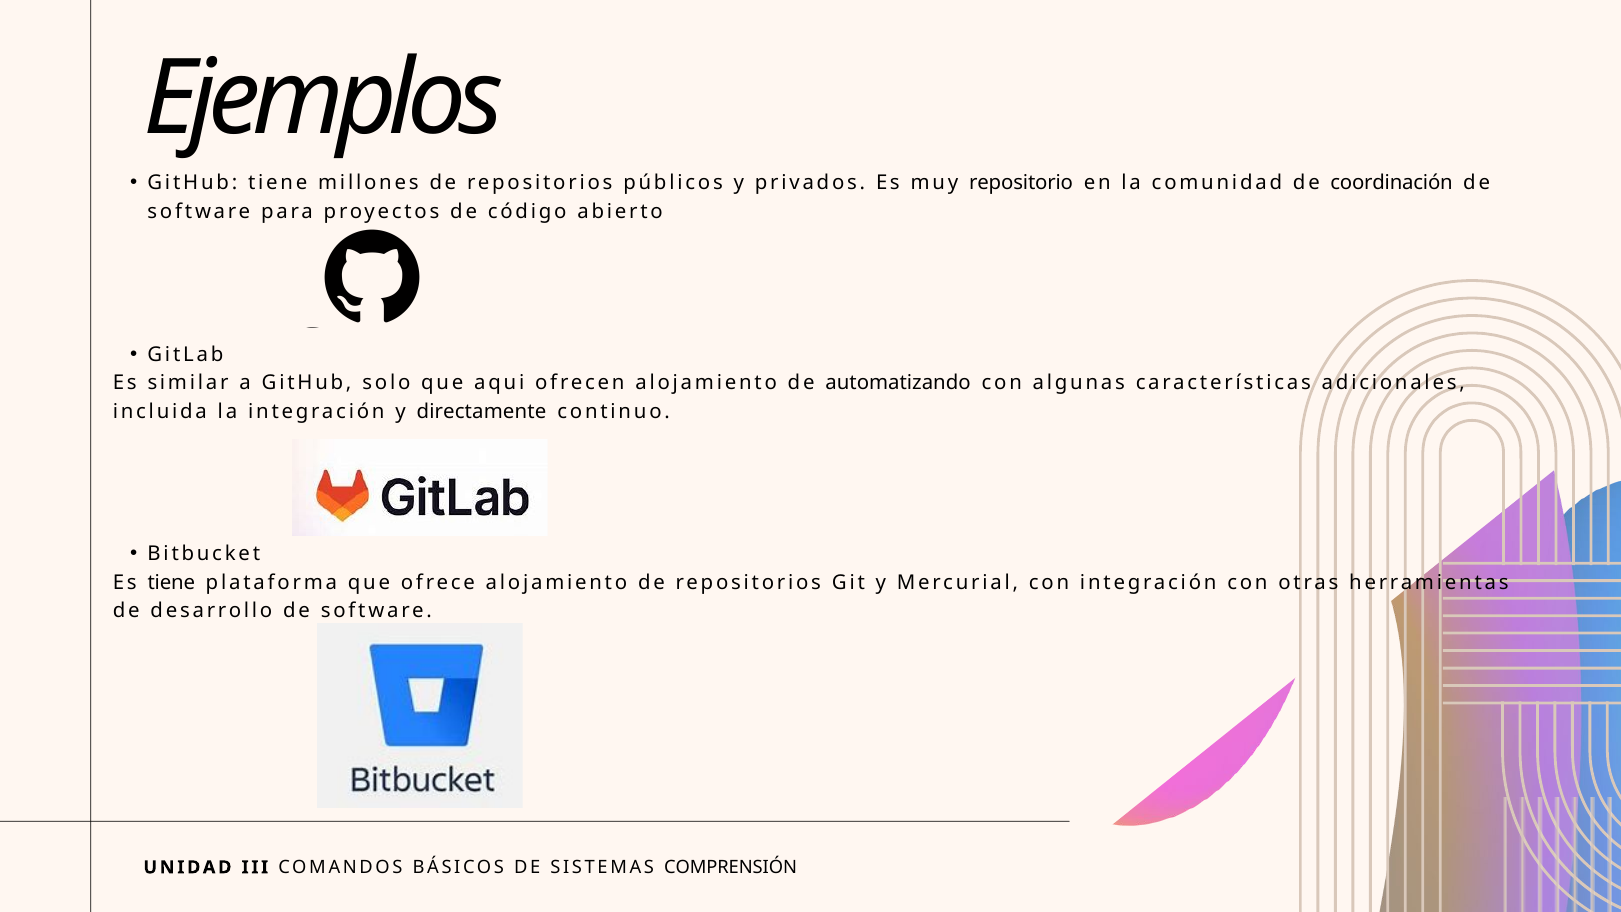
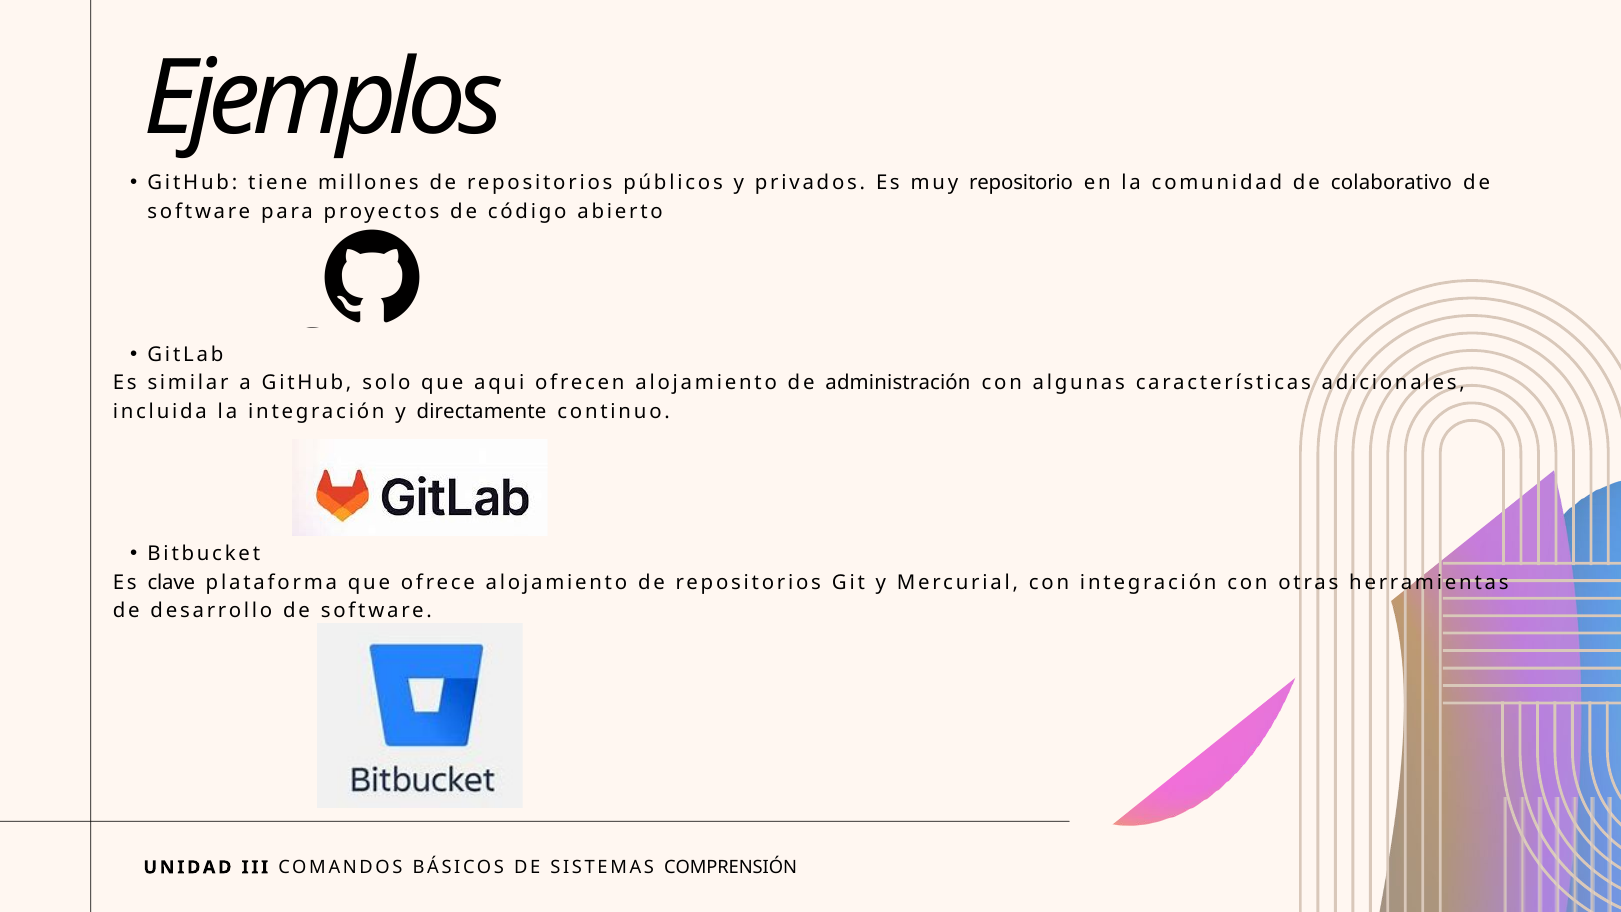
coordinación: coordinación -> colaborativo (1391, 183)
automatizando: automatizando -> administración (898, 383)
Es tiene: tiene -> clave (171, 583)
